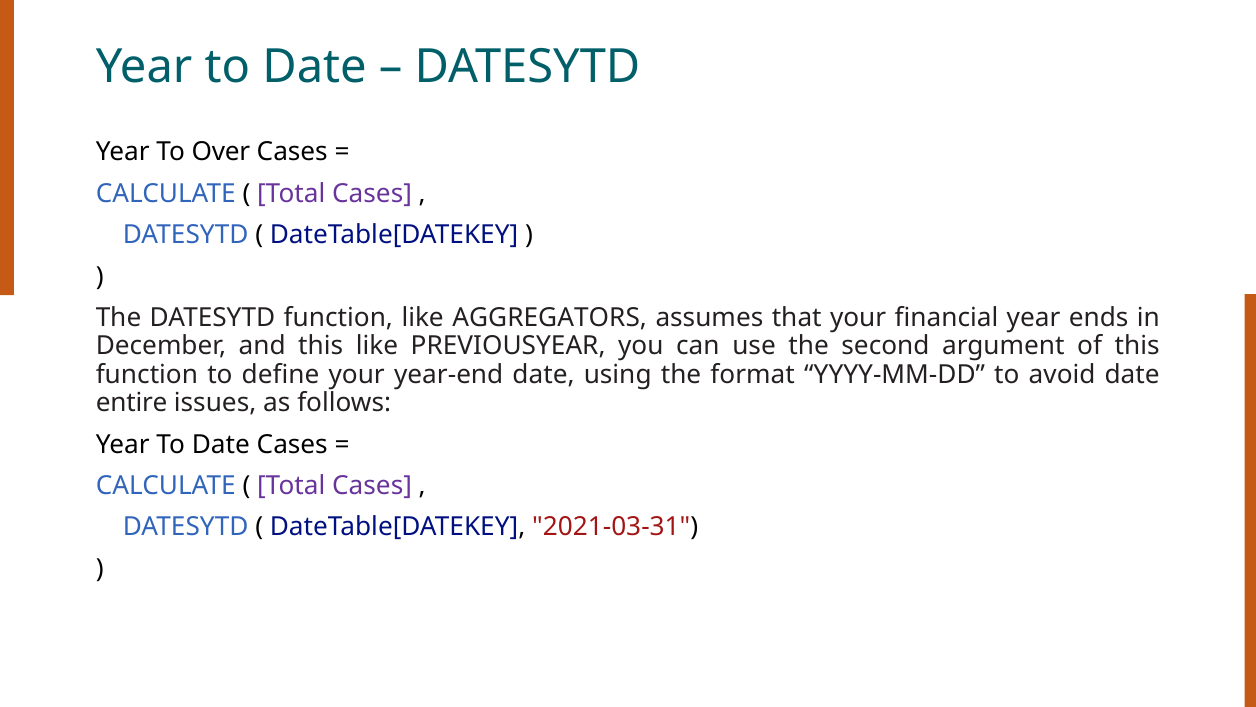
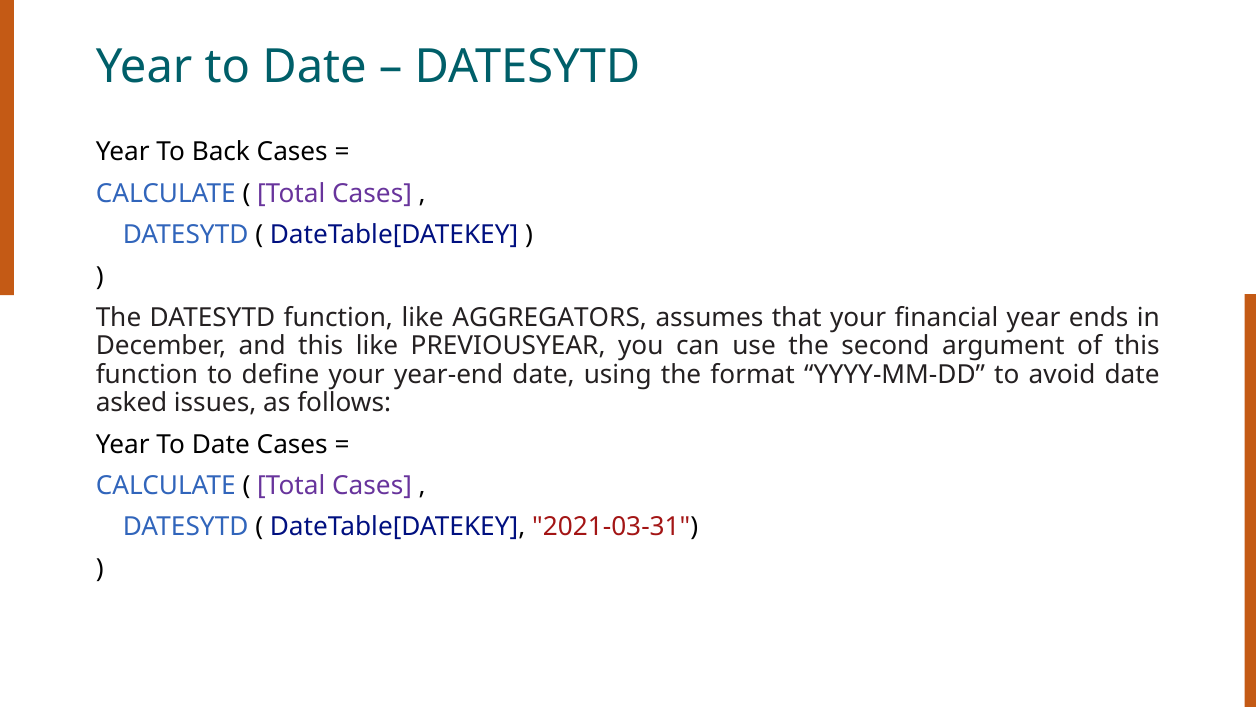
Over: Over -> Back (221, 152)
entire: entire -> asked (132, 403)
